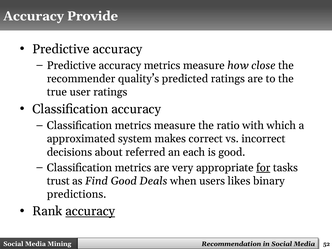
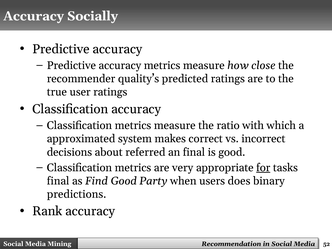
Provide: Provide -> Socially (92, 16)
an each: each -> final (194, 152)
trust: trust -> final (58, 181)
Deals: Deals -> Party (153, 181)
likes: likes -> does (239, 181)
accuracy underline: present -> none (90, 211)
